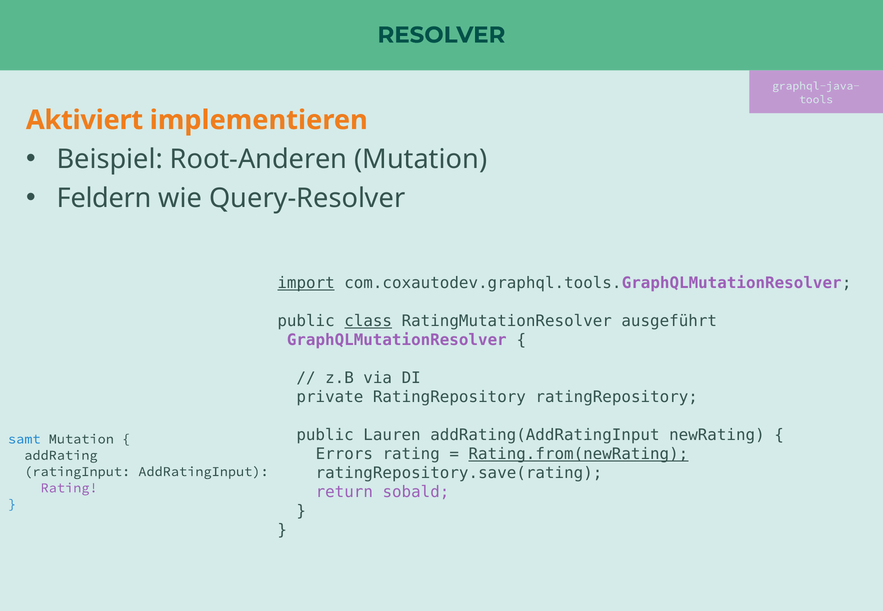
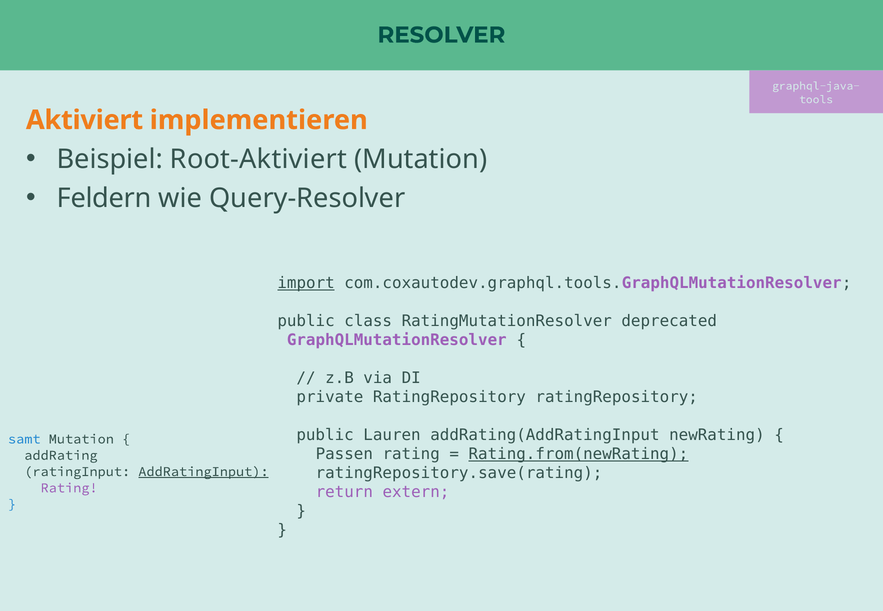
Root-Anderen: Root-Anderen -> Root-Aktiviert (258, 159)
class underline: present -> none (368, 321)
ausgeführt: ausgeführt -> deprecated (669, 321)
Errors: Errors -> Passen (344, 454)
AddRatingInput underline: none -> present (203, 472)
sobald: sobald -> extern (416, 492)
